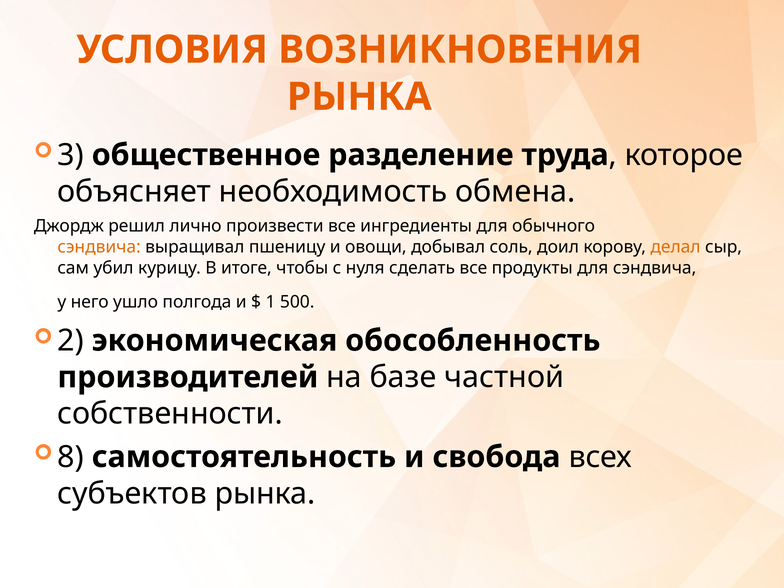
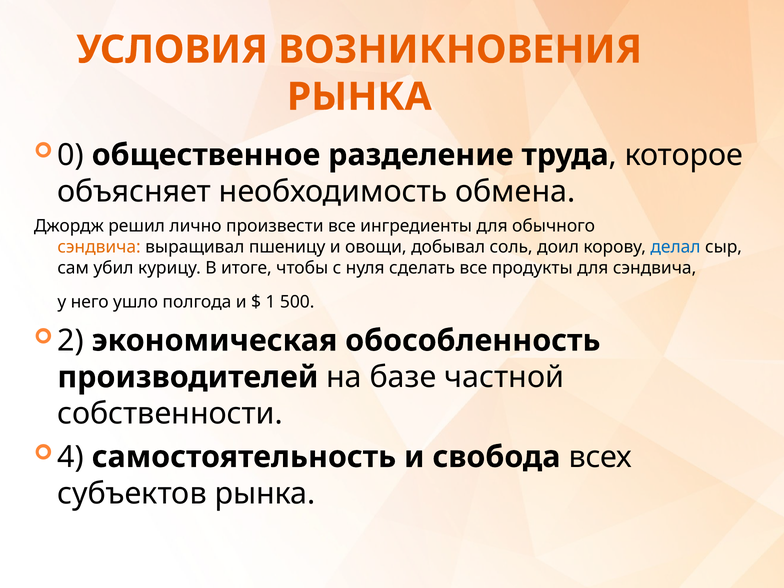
3: 3 -> 0 (71, 155)
делал colour: orange -> blue (675, 247)
8: 8 -> 4 (71, 457)
